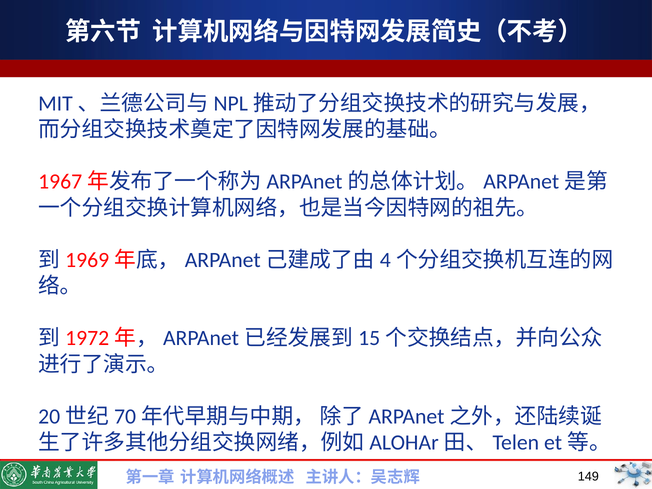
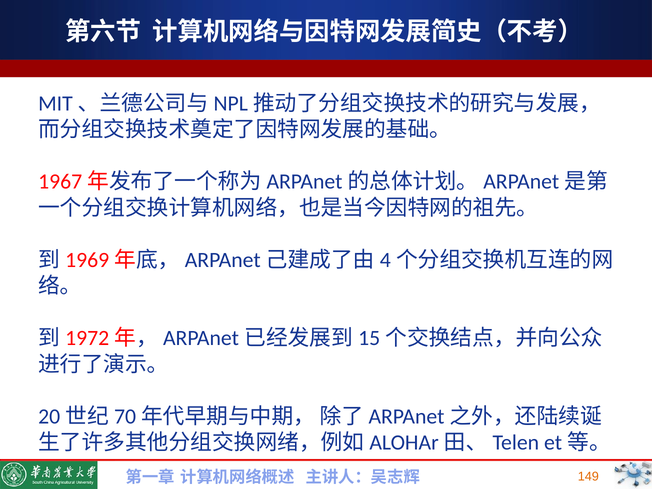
149 colour: black -> orange (588, 477)
